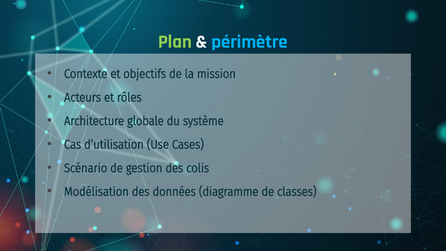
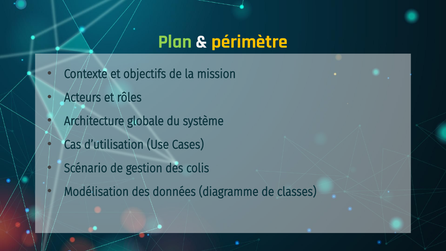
périmètre colour: light blue -> yellow (250, 42)
